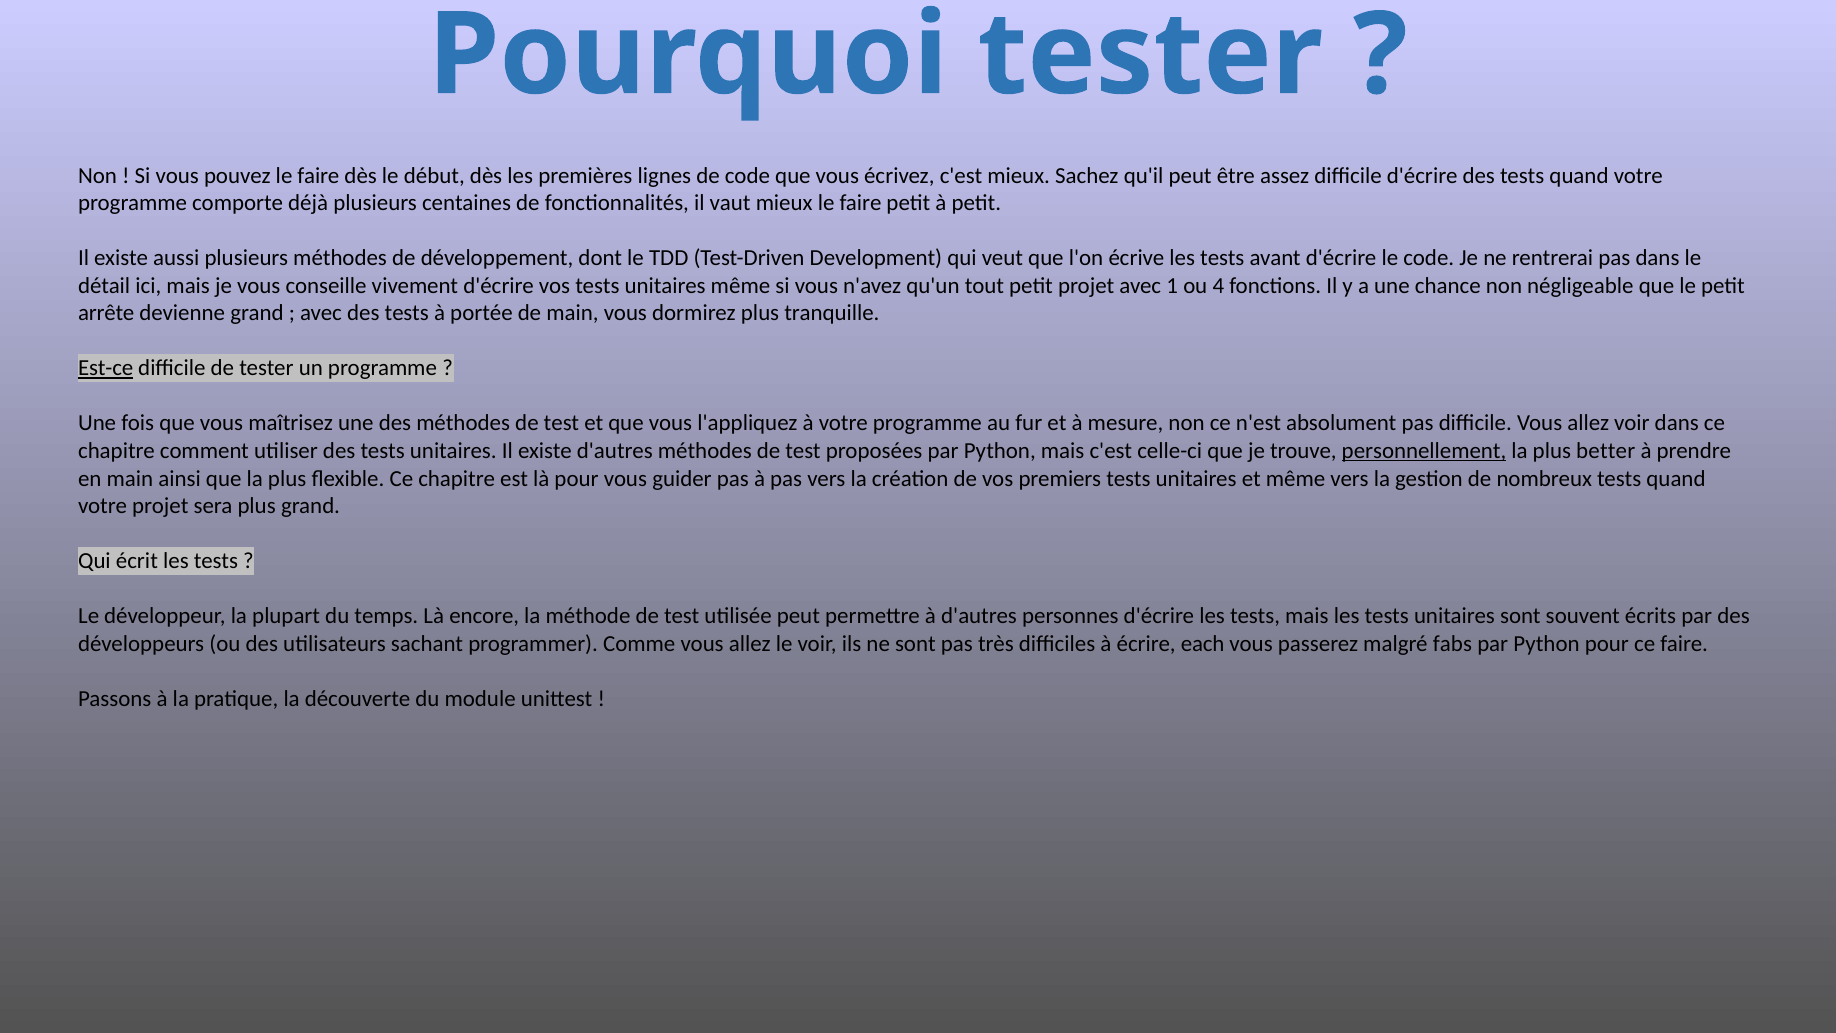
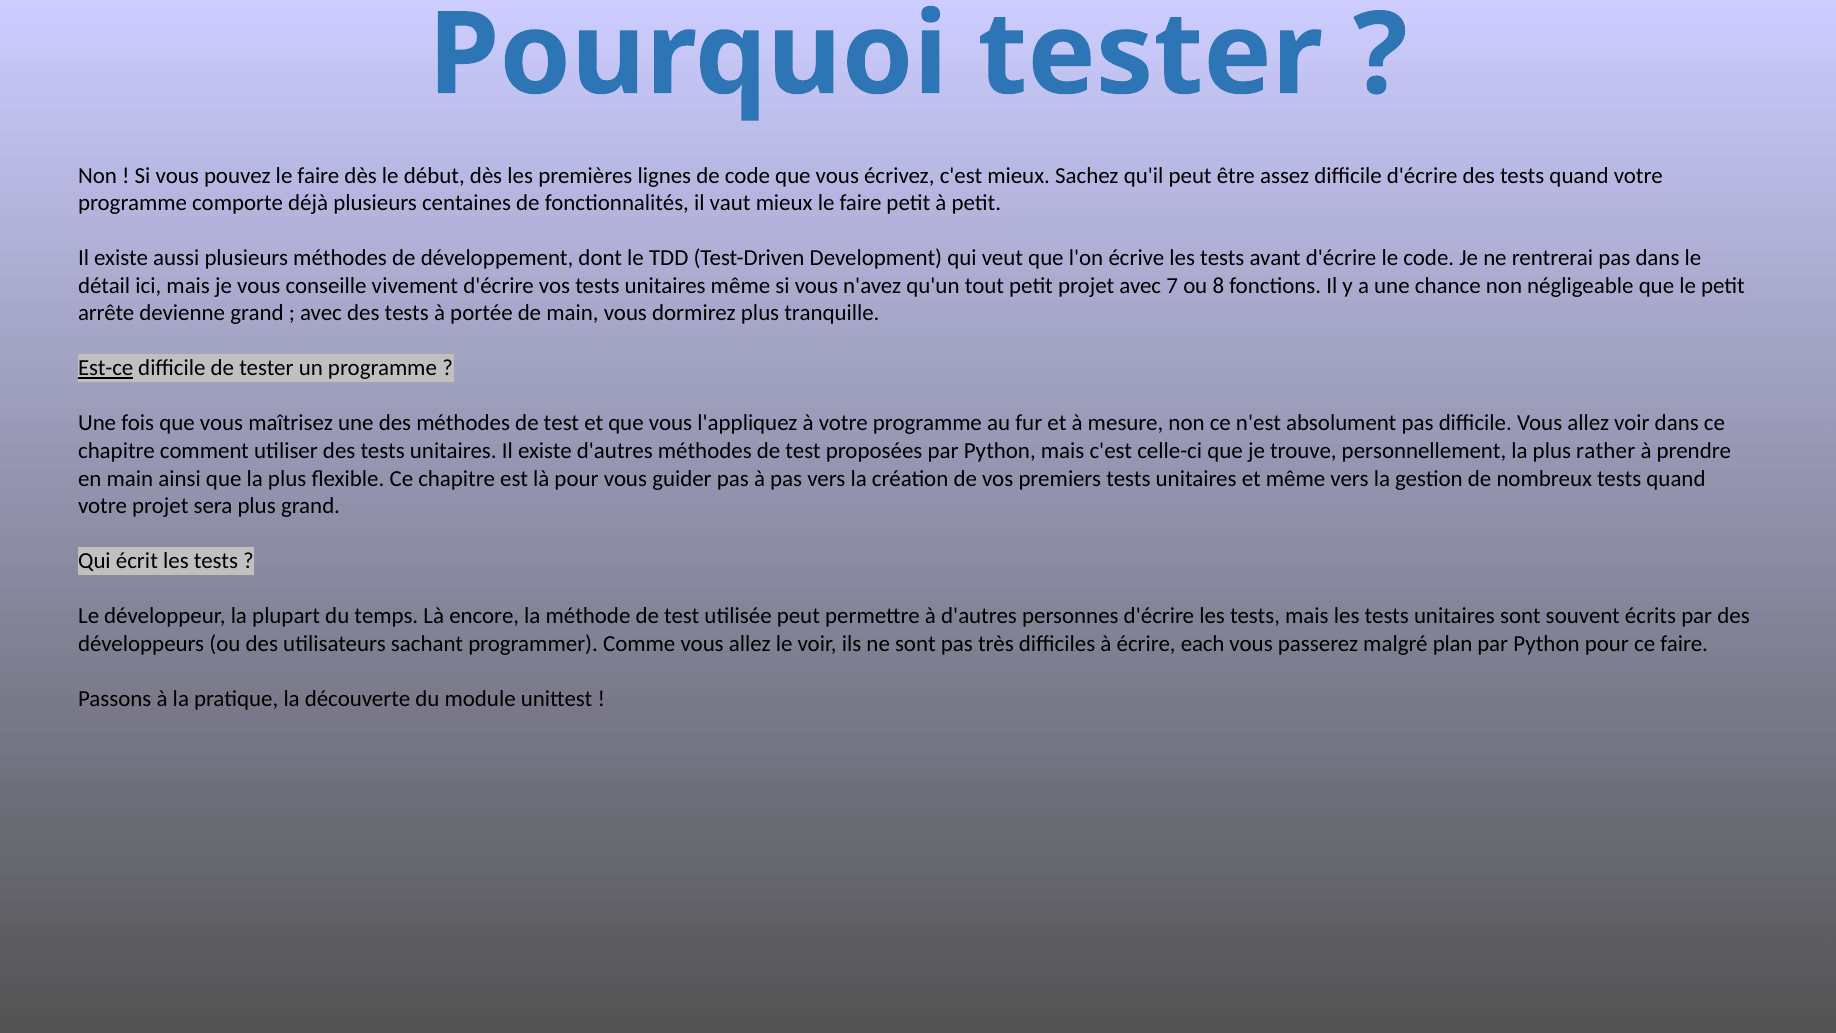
1: 1 -> 7 (1172, 286)
4: 4 -> 8 (1218, 286)
personnellement underline: present -> none (1424, 451)
better: better -> rather (1606, 451)
fabs: fabs -> plan (1453, 644)
